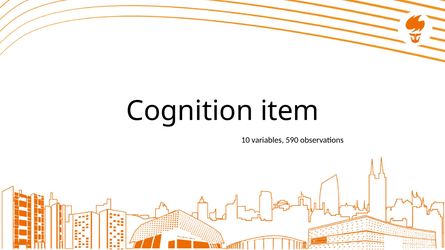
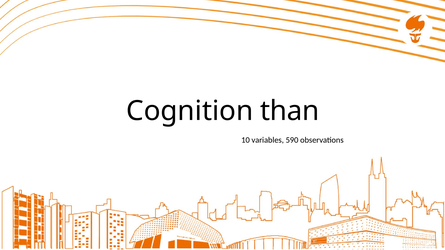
item: item -> than (290, 111)
